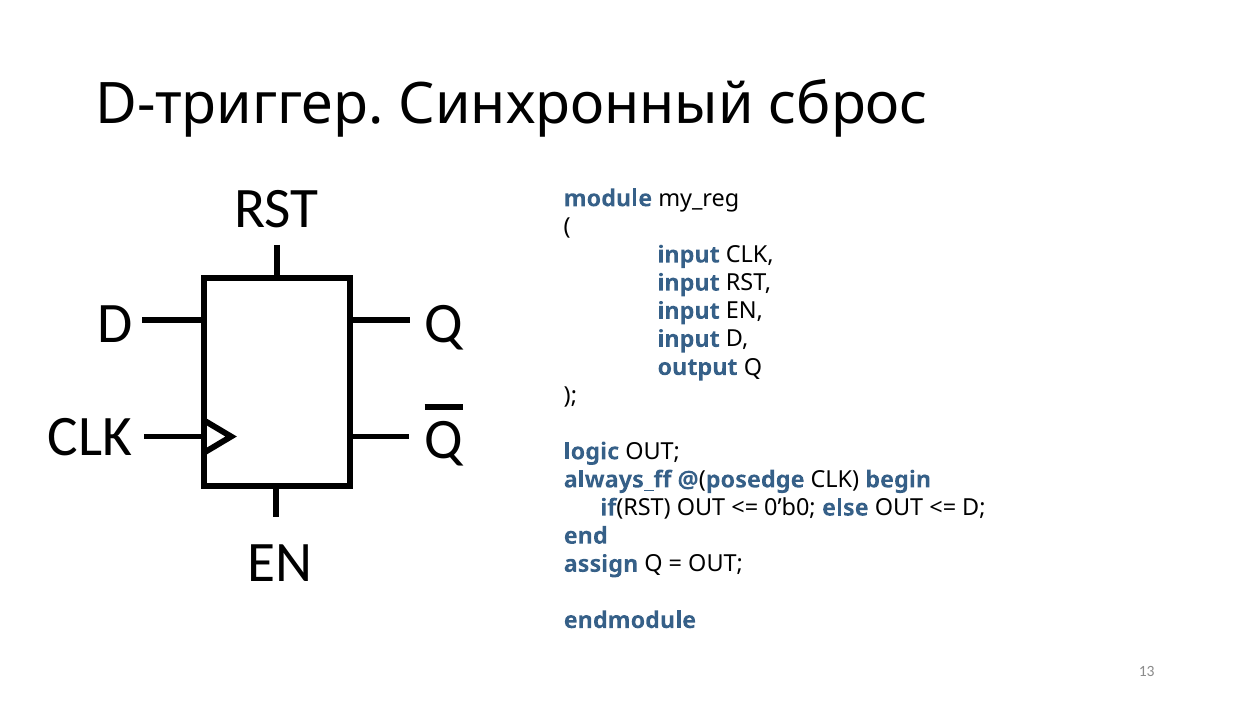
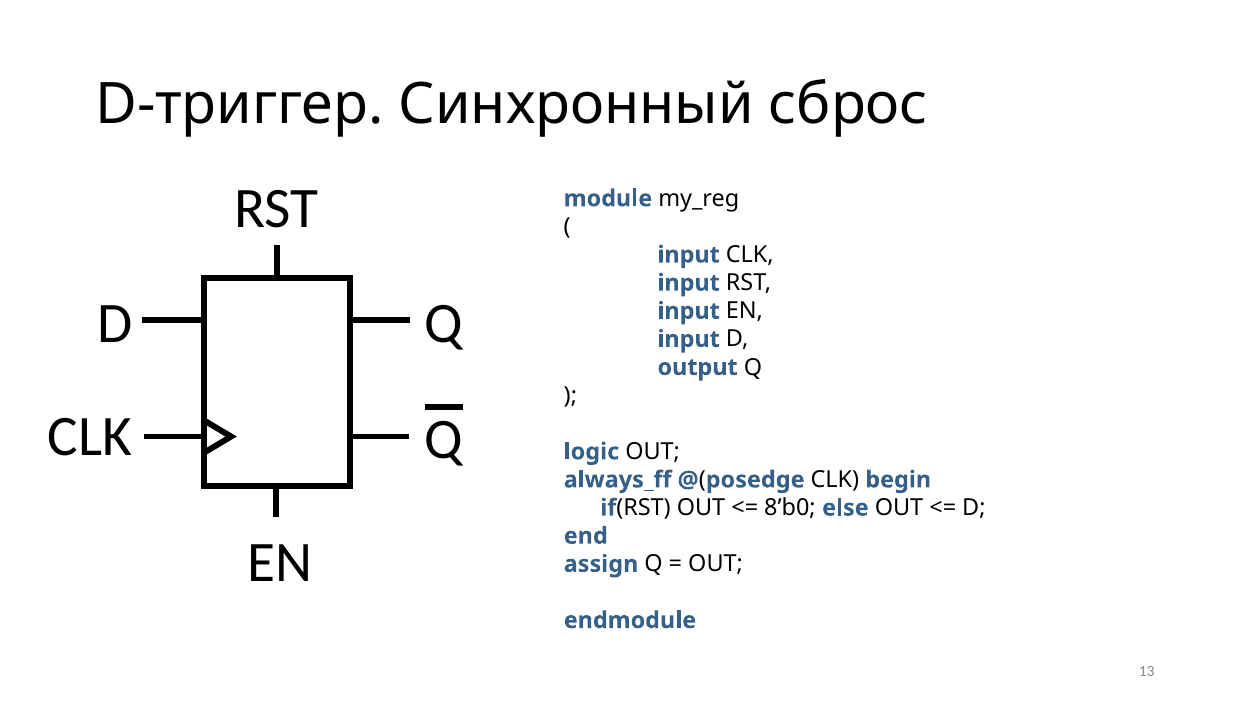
0’b0: 0’b0 -> 8’b0 (790, 508)
